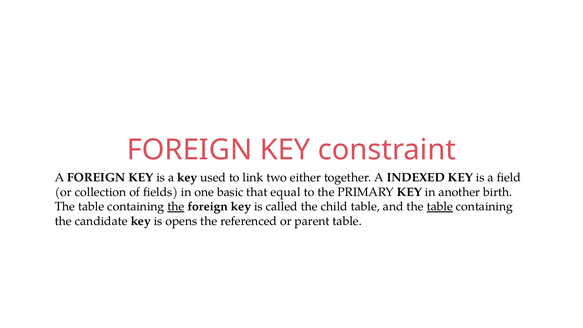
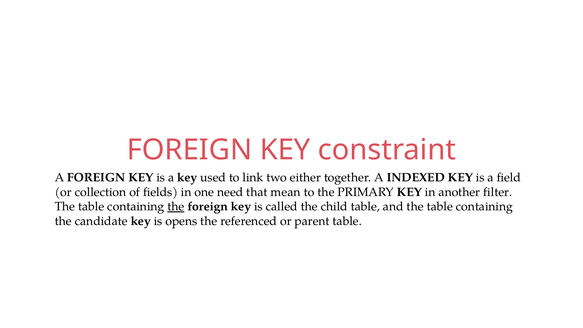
basic: basic -> need (230, 192)
equal: equal -> mean (286, 192)
birth: birth -> filter (498, 192)
table underline: present -> none (440, 207)
